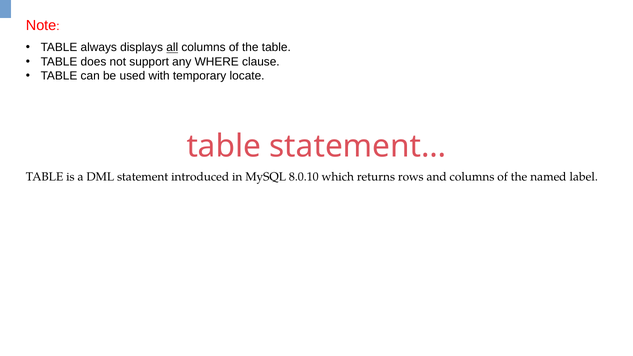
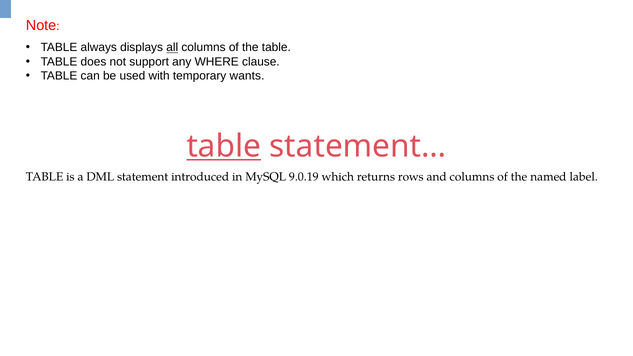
locate: locate -> wants (247, 76)
table underline: none -> present (224, 146)
8.0.10: 8.0.10 -> 9.0.19 (304, 177)
